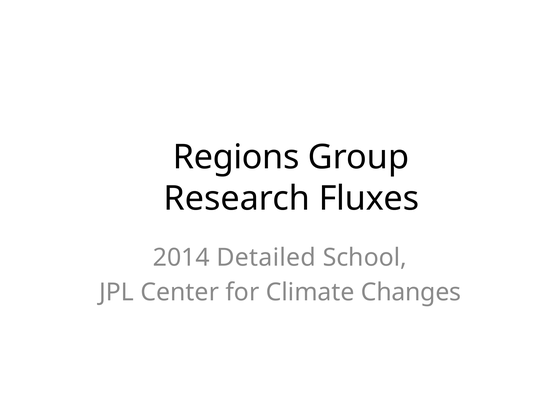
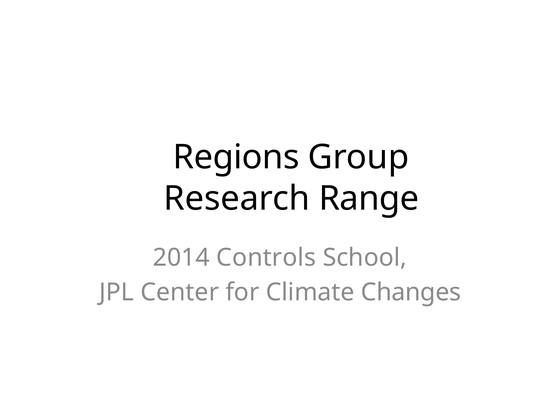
Fluxes: Fluxes -> Range (369, 198)
Detailed: Detailed -> Controls (266, 257)
